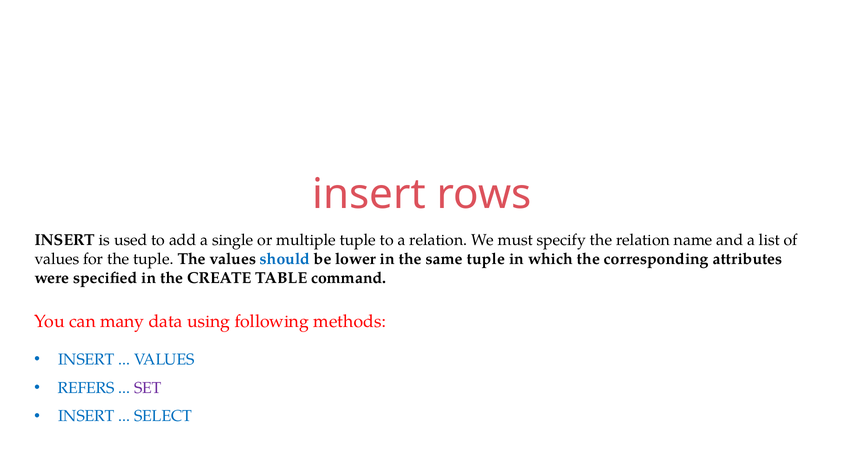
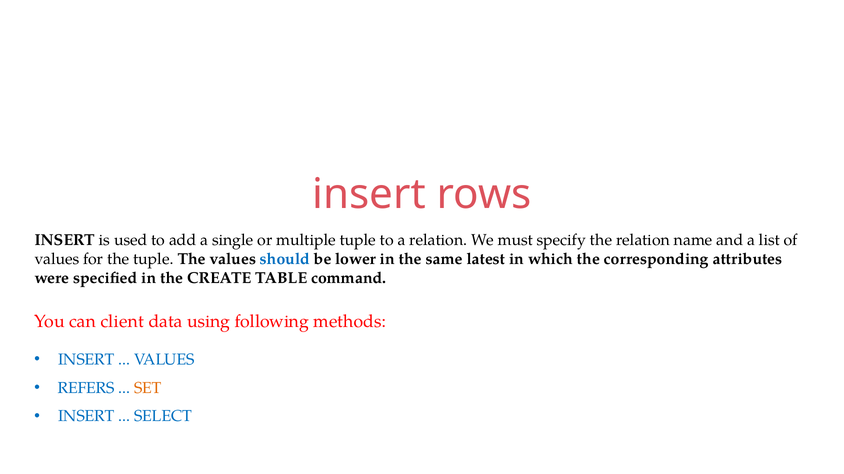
same tuple: tuple -> latest (486, 260)
many: many -> client (122, 322)
SET colour: purple -> orange (148, 388)
